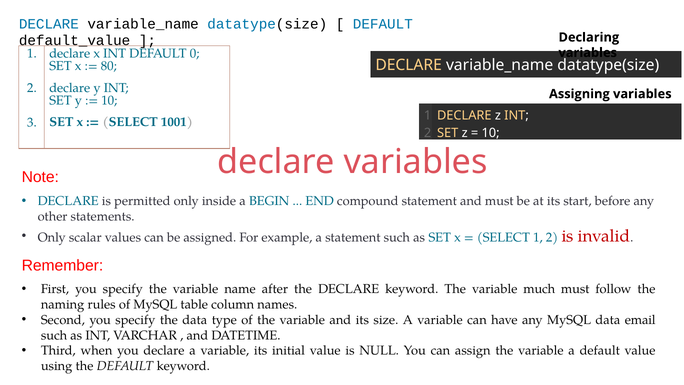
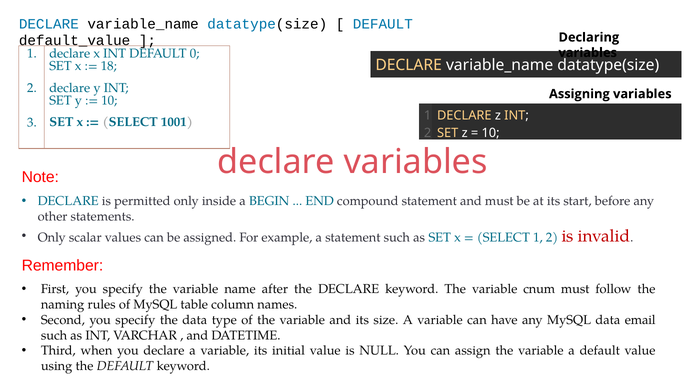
80: 80 -> 18 (109, 66)
much: much -> cnum (539, 289)
